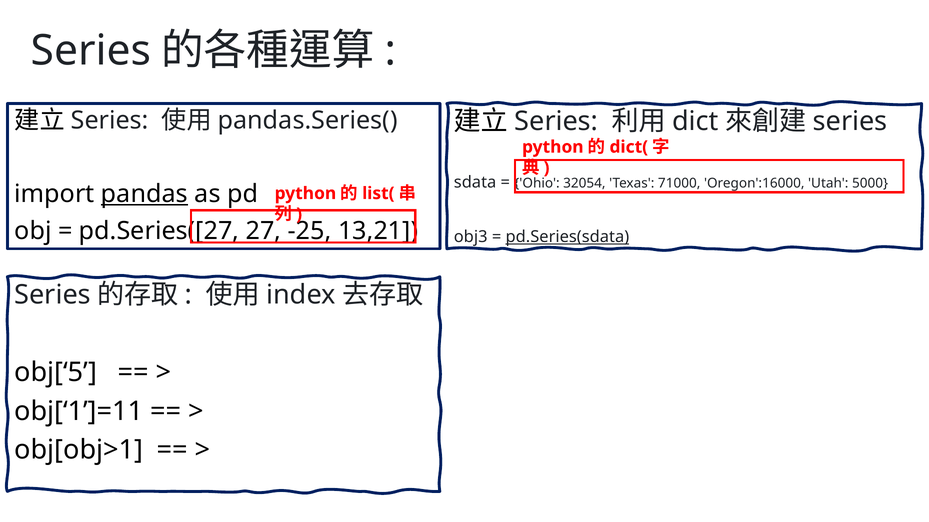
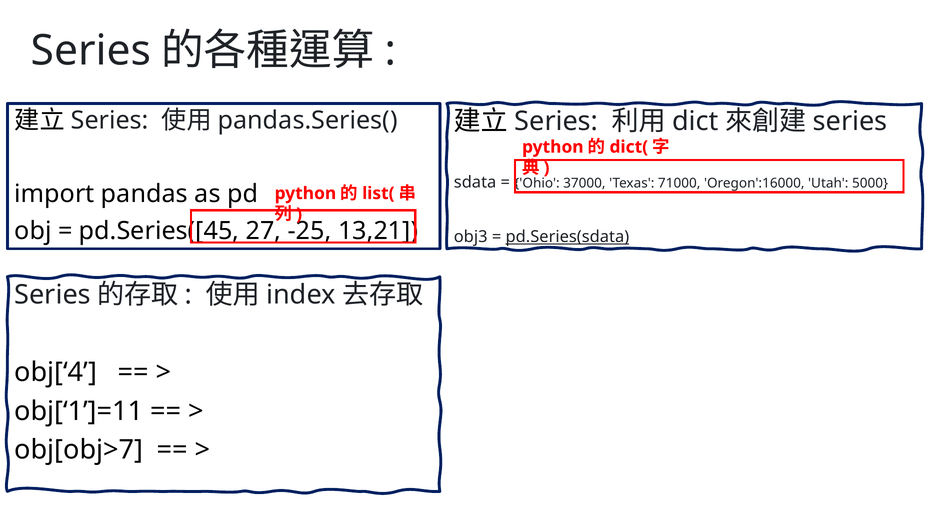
32054: 32054 -> 37000 (584, 183)
pandas underline: present -> none (144, 194)
pd.Series([27: pd.Series([27 -> pd.Series([45 (159, 231)
obj[‘5: obj[‘5 -> obj[‘4 (56, 373)
obj[obj>1: obj[obj>1 -> obj[obj>7 (79, 450)
